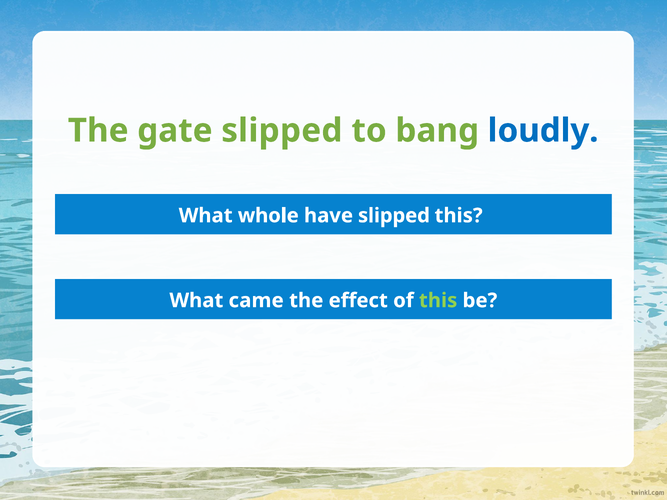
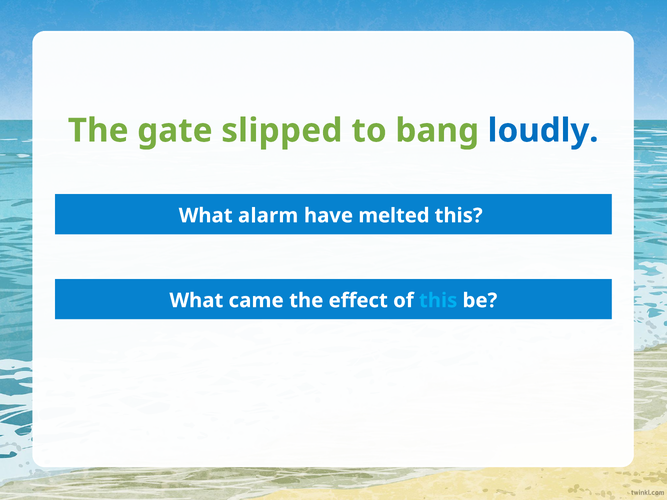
whole: whole -> alarm (268, 216)
have slipped: slipped -> melted (394, 216)
this colour: light green -> light blue (438, 301)
